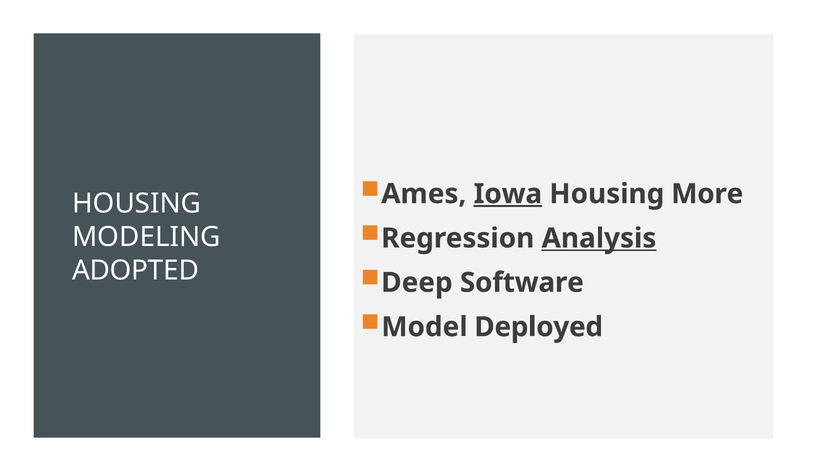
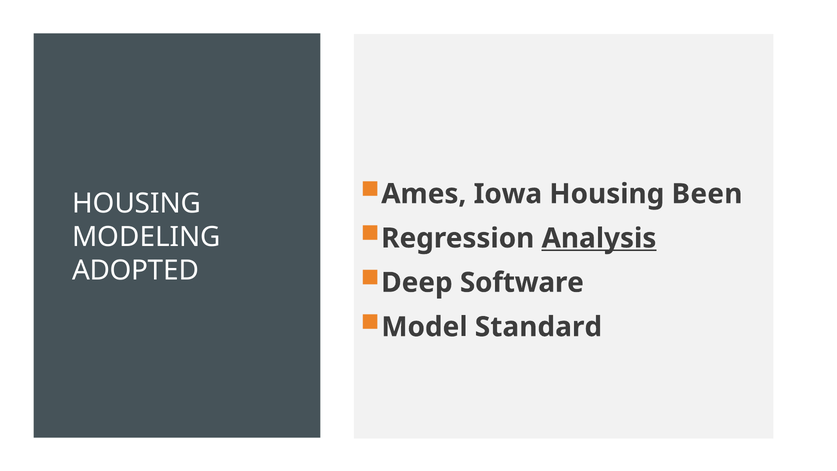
Iowa underline: present -> none (508, 194)
More: More -> Been (707, 194)
Deployed: Deployed -> Standard (538, 327)
